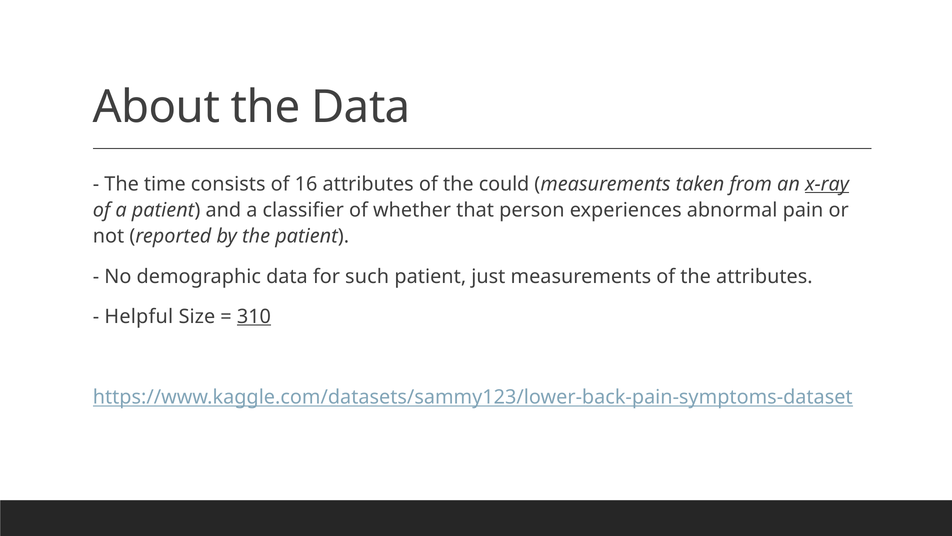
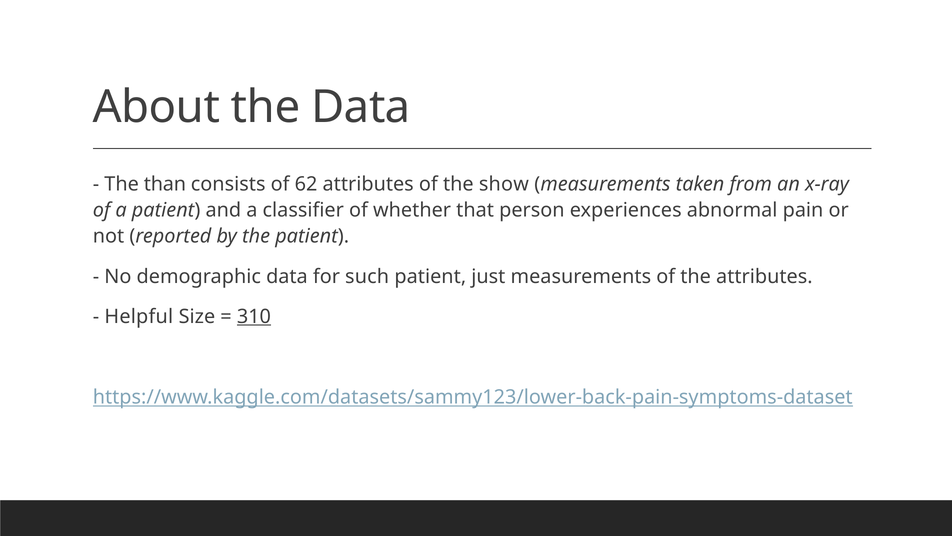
time: time -> than (165, 184)
16: 16 -> 62 (306, 184)
could: could -> show (504, 184)
x-ray underline: present -> none (827, 184)
